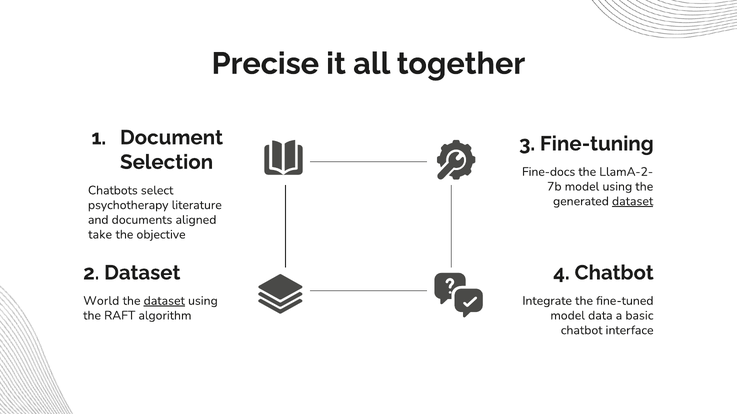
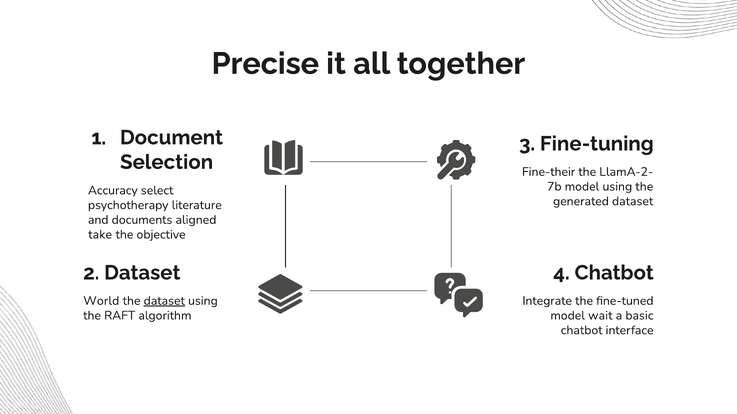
Fine-docs: Fine-docs -> Fine-their (549, 172)
Chatbots: Chatbots -> Accuracy (113, 191)
dataset underline: present -> none (633, 201)
data: data -> wait (600, 316)
